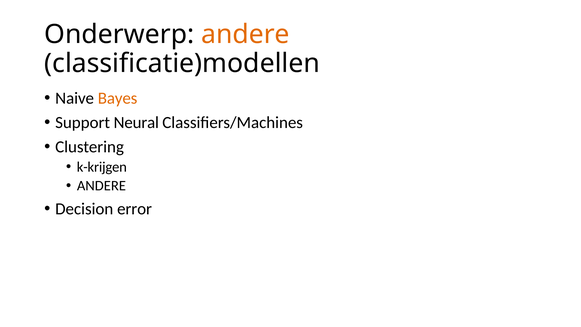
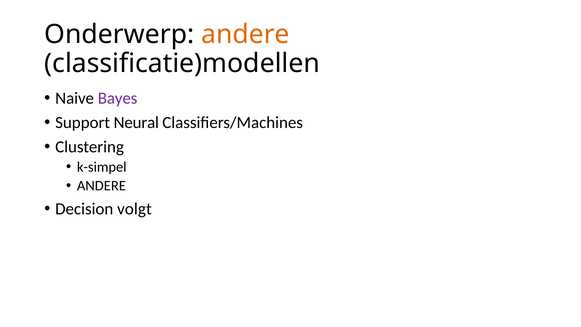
Bayes colour: orange -> purple (118, 98)
k-krijgen: k-krijgen -> k-simpel (102, 167)
error: error -> volgt (134, 209)
